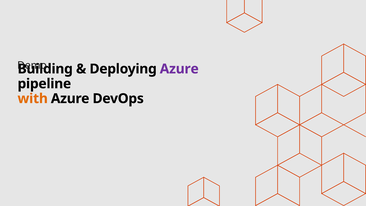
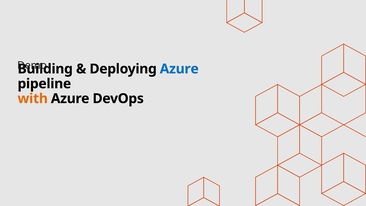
Azure colour: purple -> blue (179, 69)
